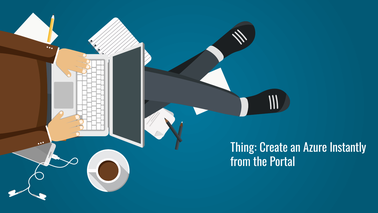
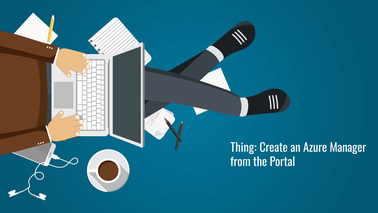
Instantly: Instantly -> Manager (348, 148)
